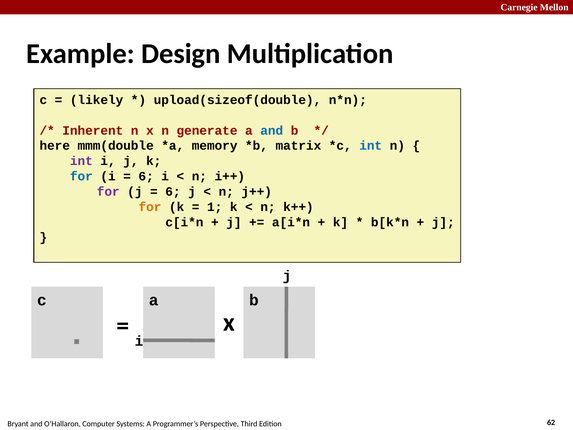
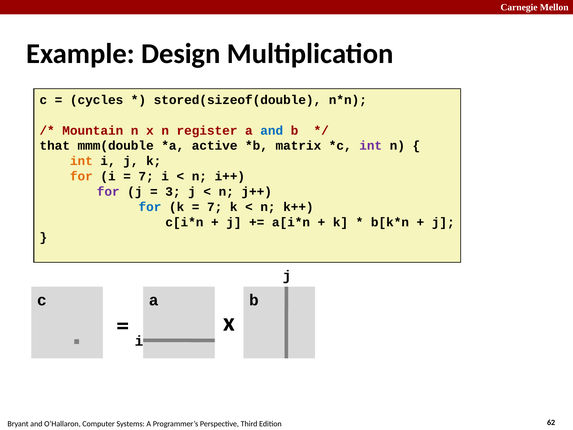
likely: likely -> cycles (97, 100)
upload(sizeof(double: upload(sizeof(double -> stored(sizeof(double (237, 100)
Inherent: Inherent -> Mountain (93, 130)
generate: generate -> register (207, 130)
here: here -> that (55, 146)
memory: memory -> active (215, 146)
int colour: blue -> purple (371, 146)
int colour: purple -> orange (81, 161)
for colour: blue -> orange (81, 176)
6: 6 -> 7 (146, 176)
6: 6 -> 3 (173, 192)
for colour: orange -> blue (150, 207)
1: 1 -> 7 (215, 207)
